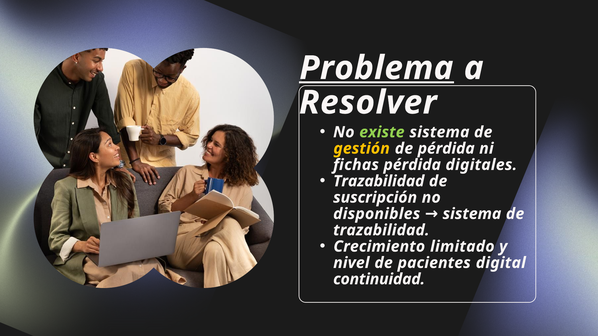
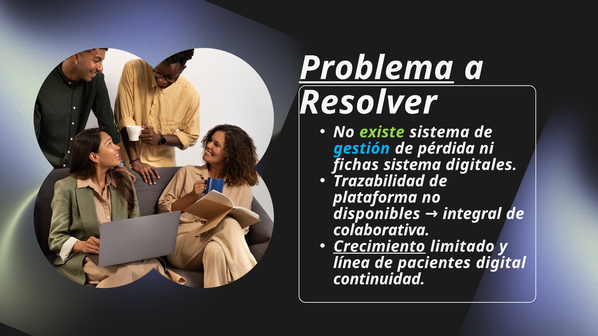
gestión colour: yellow -> light blue (362, 149)
fichas pérdida: pérdida -> sistema (412, 165)
suscripción: suscripción -> plataforma (375, 198)
disponibles sistema: sistema -> integral (472, 214)
trazabilidad: trazabilidad -> colaborativa (381, 230)
Crecimiento underline: none -> present (379, 247)
nivel: nivel -> línea (351, 263)
